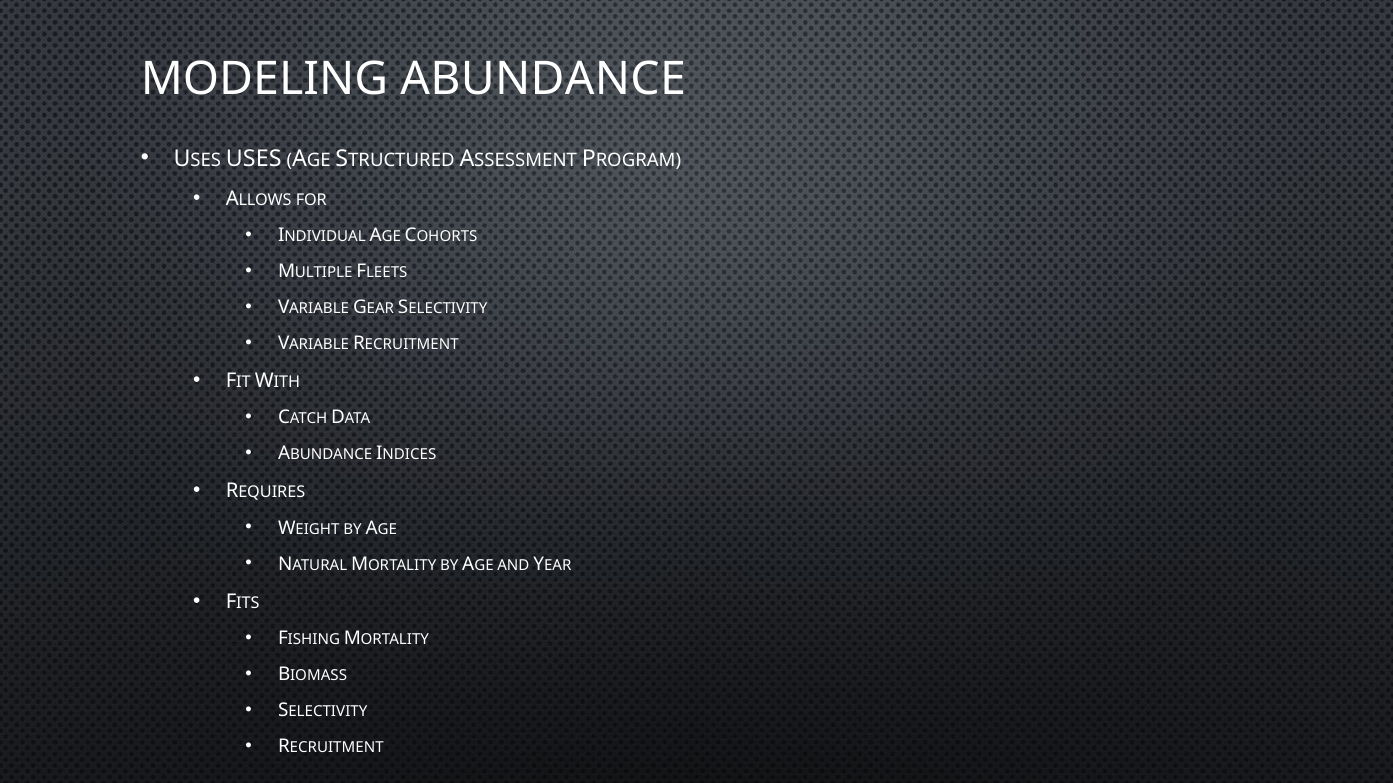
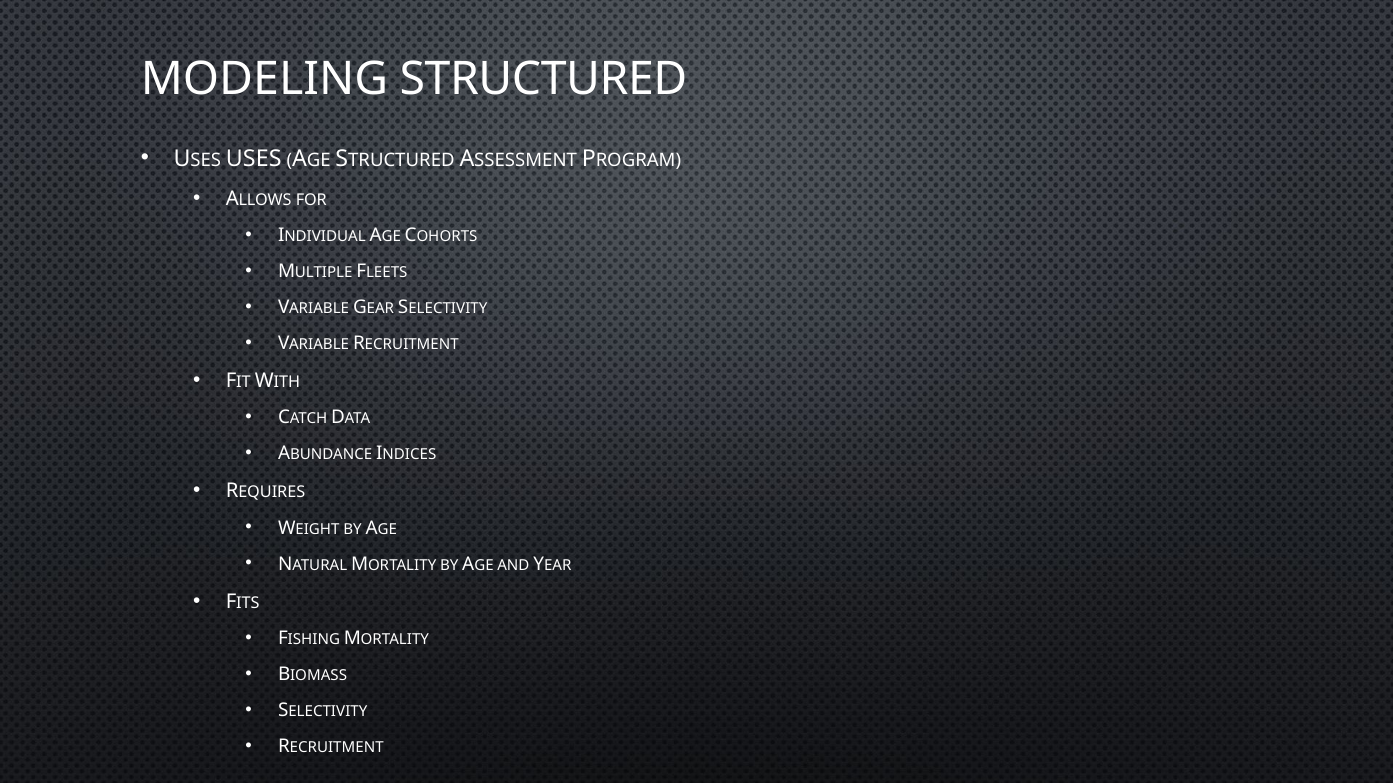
MODELING ABUNDANCE: ABUNDANCE -> STRUCTURED (543, 80)
